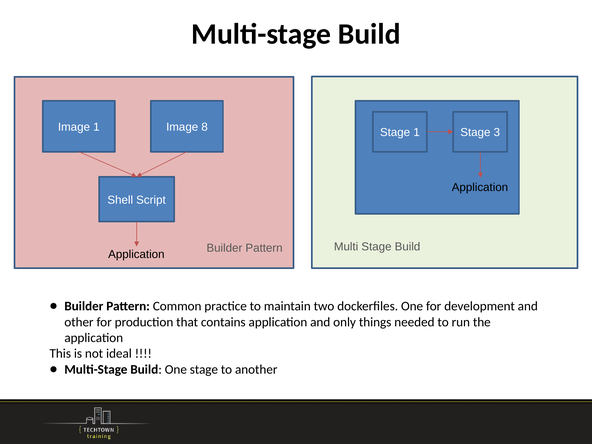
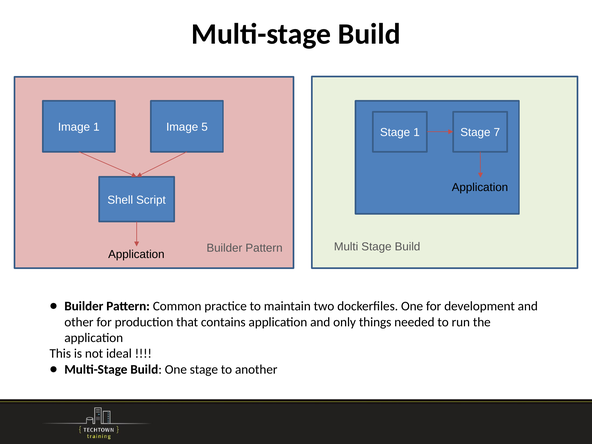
8: 8 -> 5 (205, 127)
3: 3 -> 7 (497, 133)
